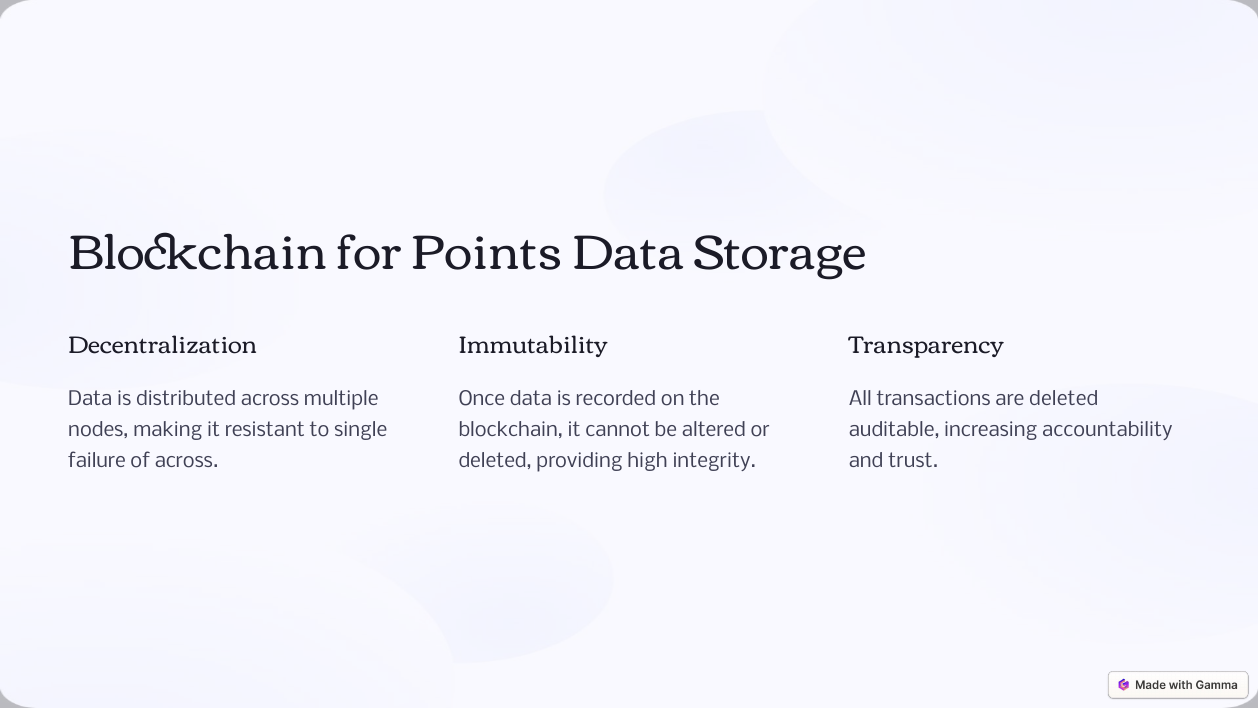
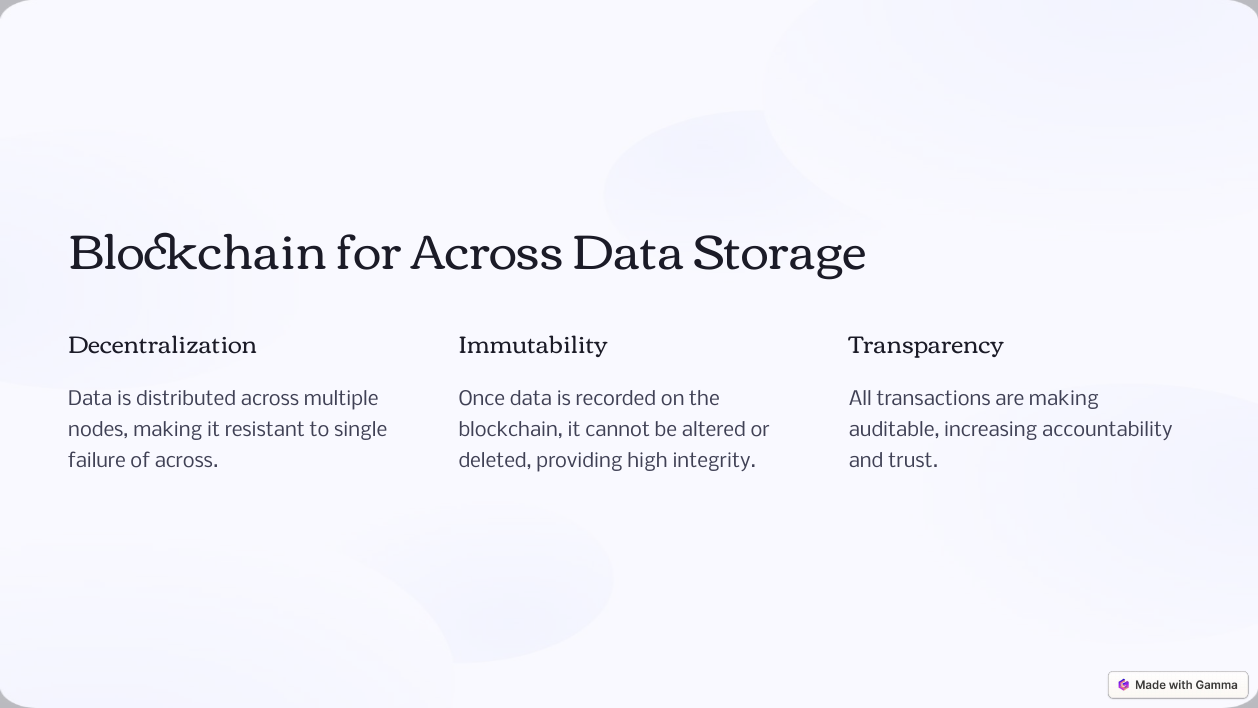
for Points: Points -> Across (487, 253)
are deleted: deleted -> making (1064, 399)
